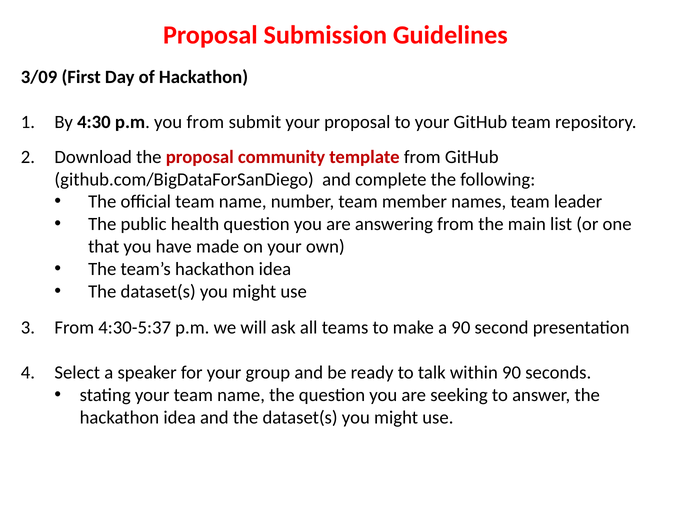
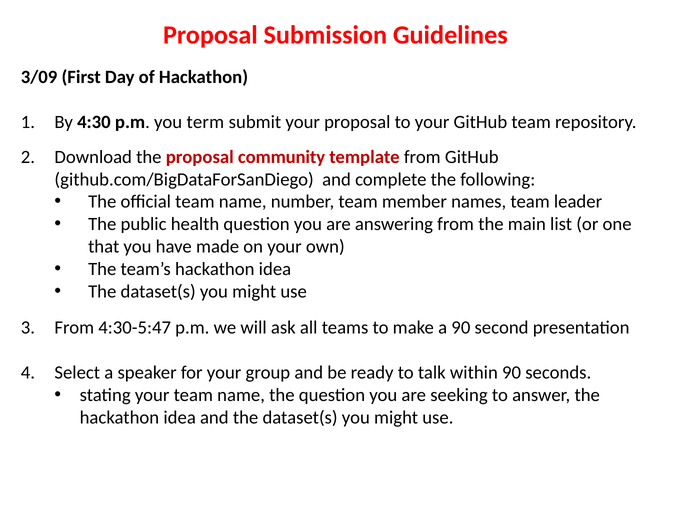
you from: from -> term (205, 122)
4:30-5:37: 4:30-5:37 -> 4:30-5:47 (135, 327)
